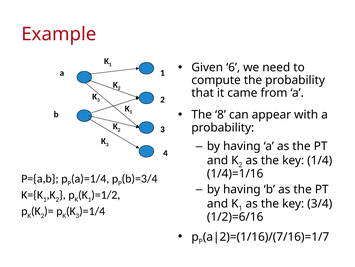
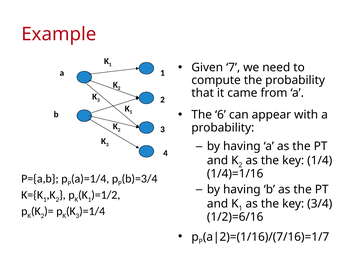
6: 6 -> 7 (233, 67)
8: 8 -> 6 (220, 114)
